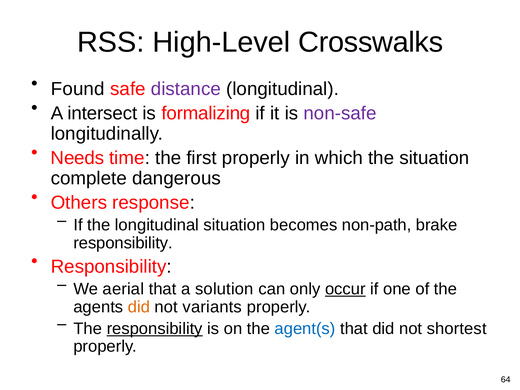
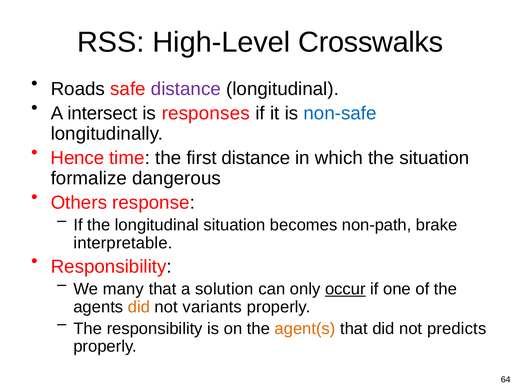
Found: Found -> Roads (78, 89)
formalizing: formalizing -> responses (206, 113)
non-safe colour: purple -> blue (340, 113)
Needs: Needs -> Hence (77, 158)
first properly: properly -> distance (256, 158)
complete: complete -> formalize (89, 178)
responsibility: responsibility -> interpretable (123, 243)
aerial: aerial -> many (123, 289)
responsibility underline: present -> none (155, 329)
agent(s colour: blue -> orange (305, 329)
shortest: shortest -> predicts (457, 329)
